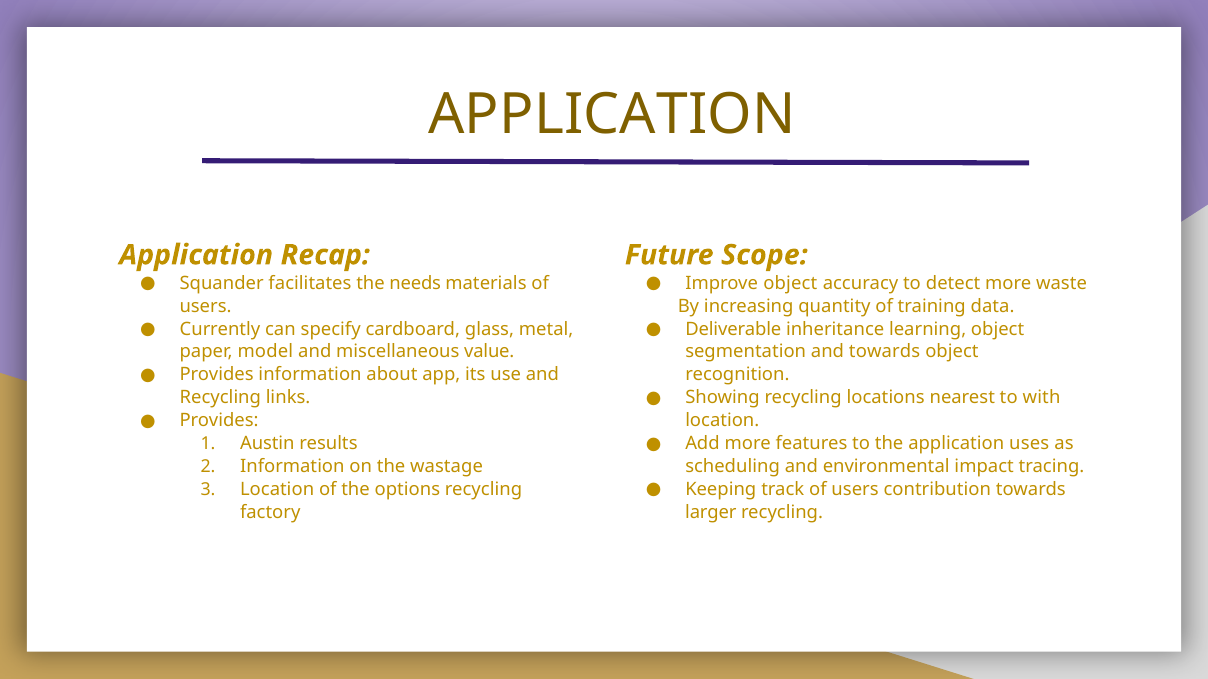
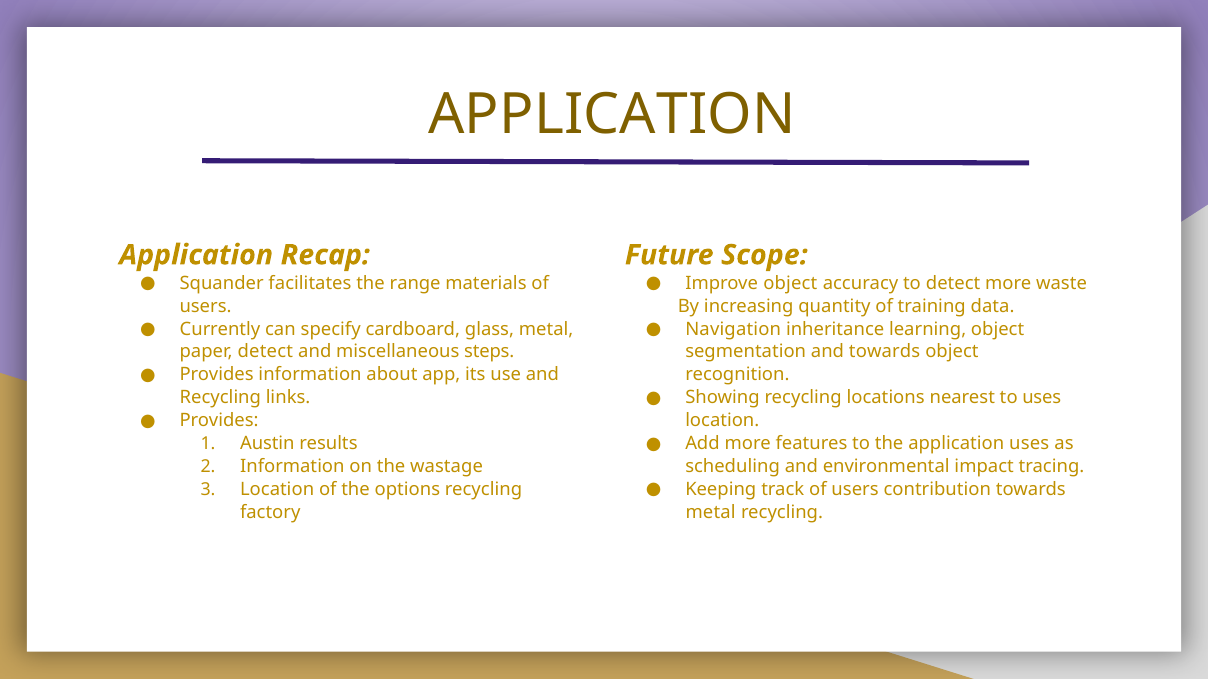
needs: needs -> range (415, 283)
Deliverable: Deliverable -> Navigation (733, 329)
paper model: model -> detect (265, 352)
value: value -> steps (489, 352)
to with: with -> uses (1042, 398)
larger: larger -> metal (711, 513)
